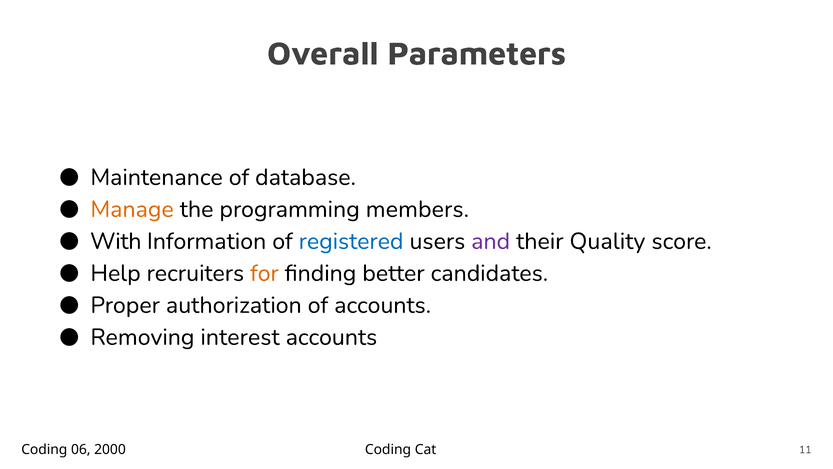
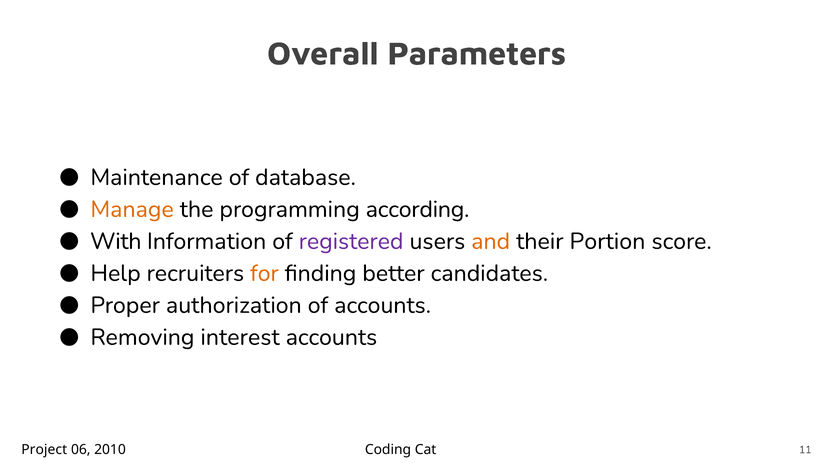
members: members -> according (418, 209)
registered colour: blue -> purple (351, 241)
and colour: purple -> orange (491, 241)
Quality: Quality -> Portion (607, 241)
Coding: Coding -> Project (44, 449)
2000: 2000 -> 2010 (110, 449)
